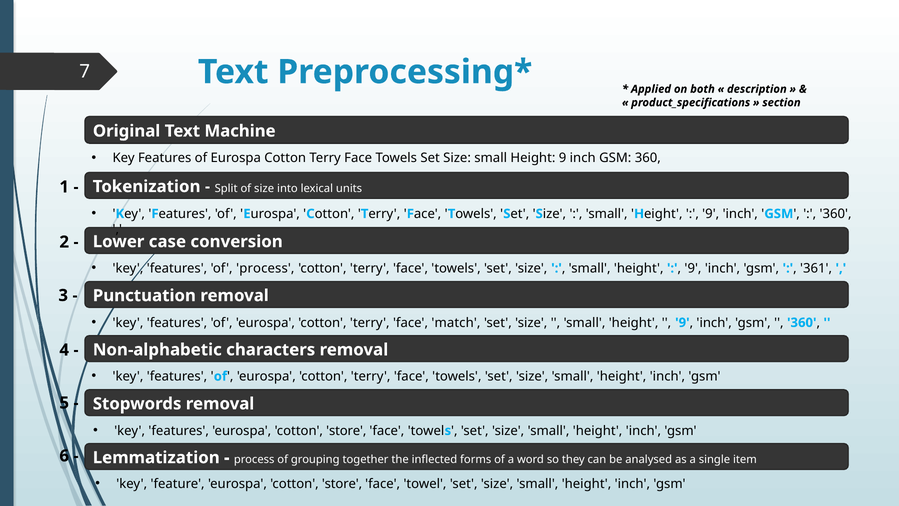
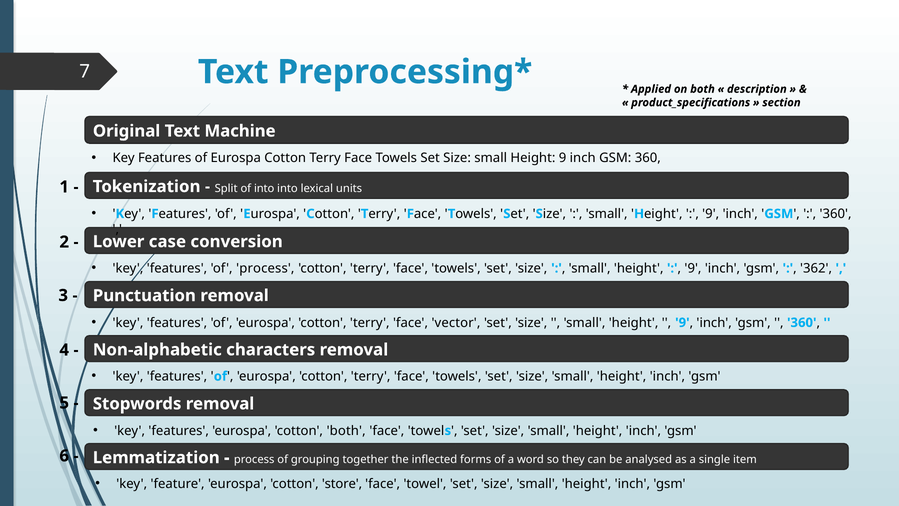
of size: size -> into (264, 188)
361: 361 -> 362 (816, 268)
match: match -> vector (456, 322)
features eurospa cotton store: store -> both (346, 430)
